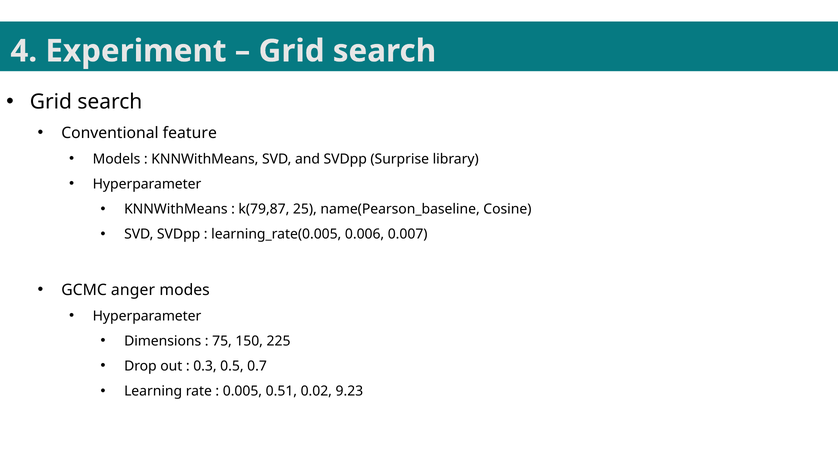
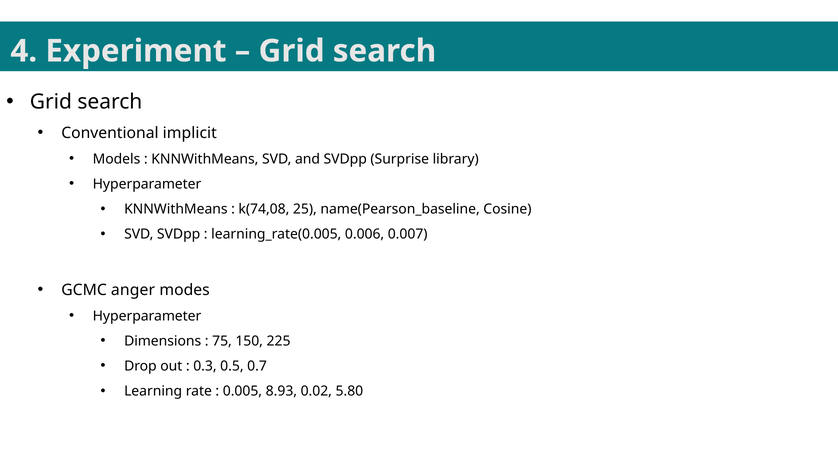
feature: feature -> implicit (190, 133)
k(79,87: k(79,87 -> k(74,08 (264, 209)
0.51: 0.51 -> 8.93 (281, 392)
9.23: 9.23 -> 5.80 (349, 392)
